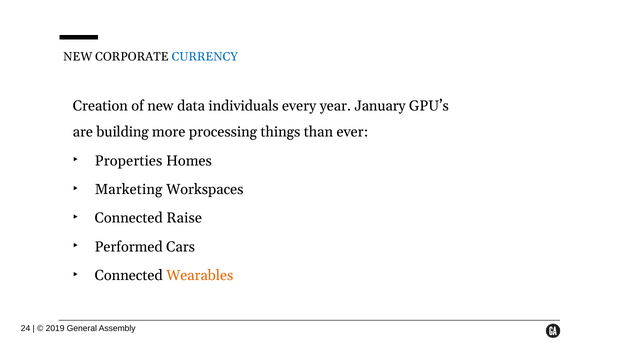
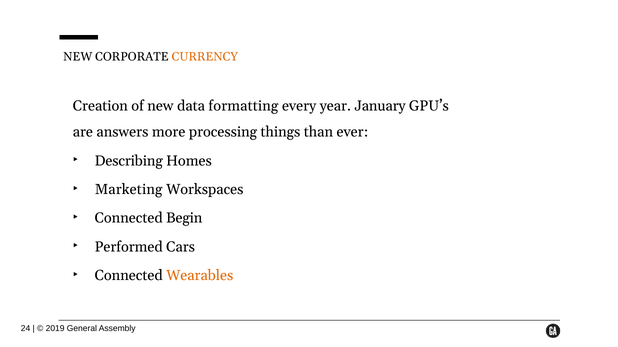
CURRENCY colour: blue -> orange (205, 57)
individuals: individuals -> formatting (243, 106)
building: building -> answers (122, 132)
Properties: Properties -> Describing (129, 161)
Raise: Raise -> Begin (184, 218)
